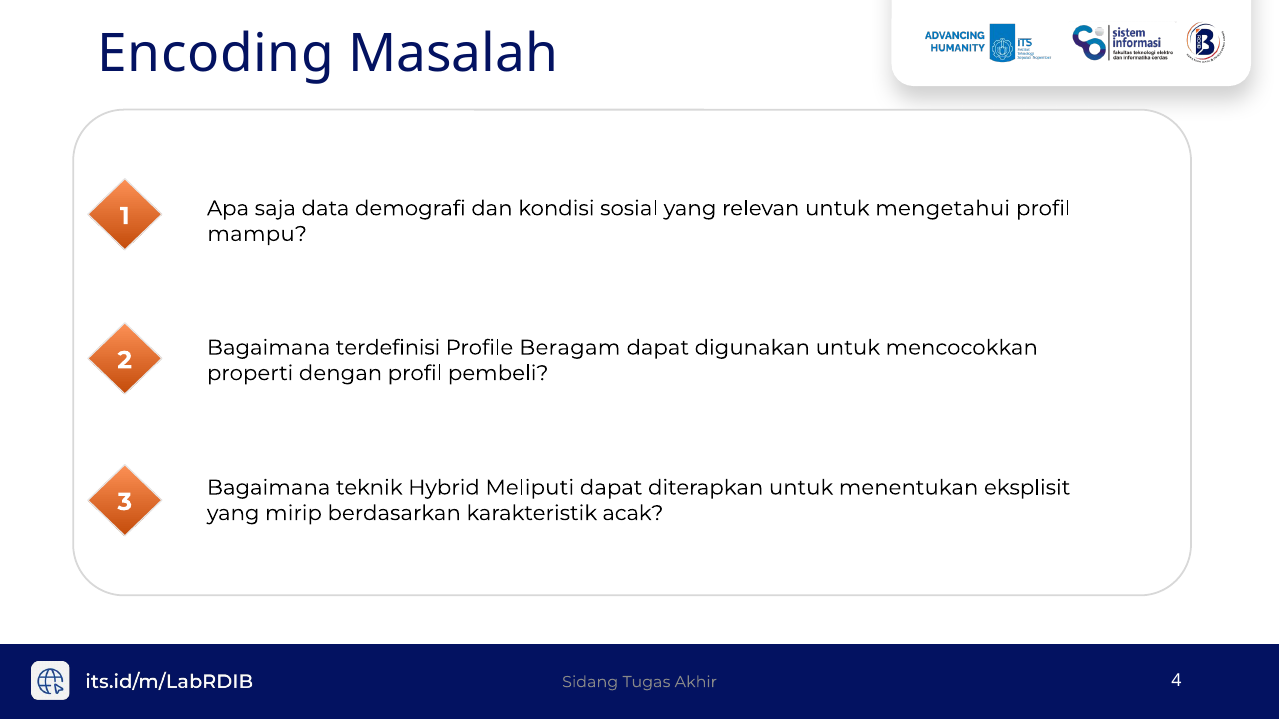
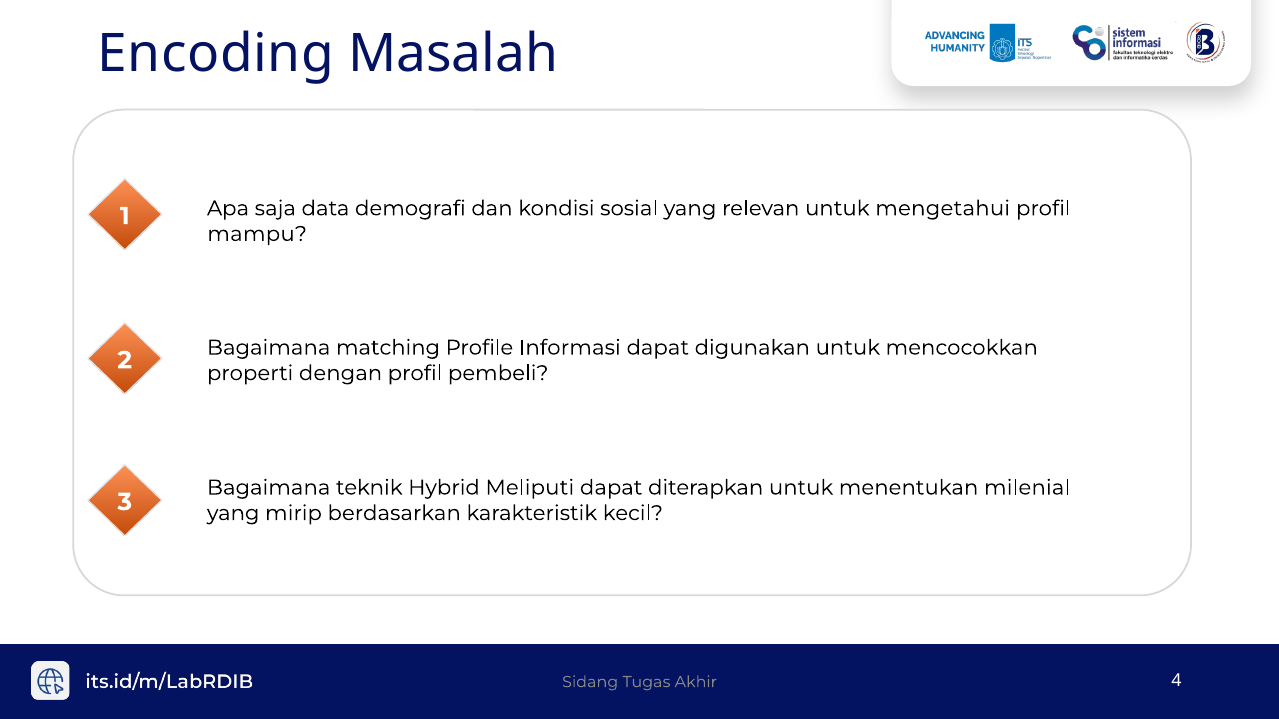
terdefinisi: terdefinisi -> matching (388, 348)
Beragam: Beragam -> Informasi (570, 348)
eksplisit: eksplisit -> milenial (1027, 488)
acak: acak -> kecil (633, 513)
